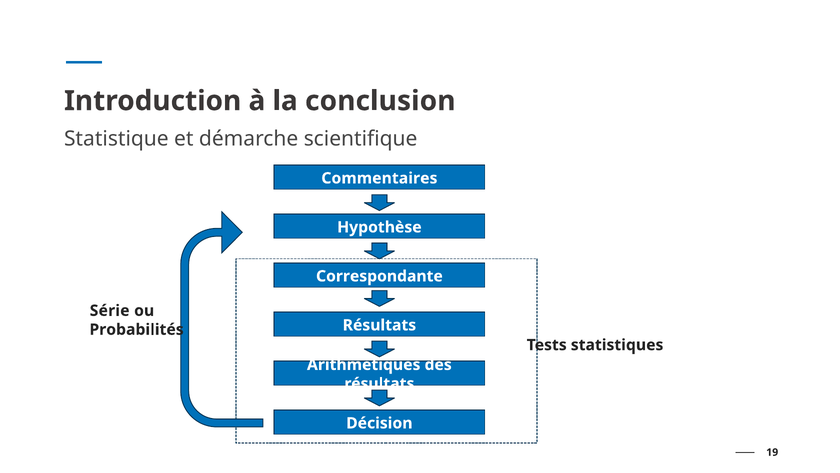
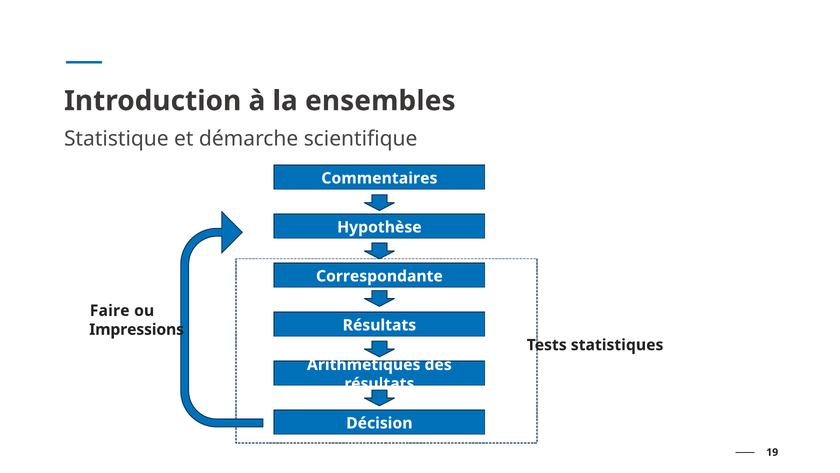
conclusion: conclusion -> ensembles (380, 101)
Série: Série -> Faire (110, 310)
Probabilités: Probabilités -> Impressions (137, 329)
